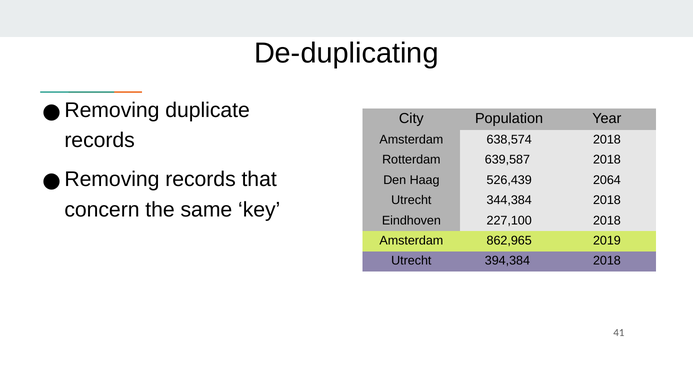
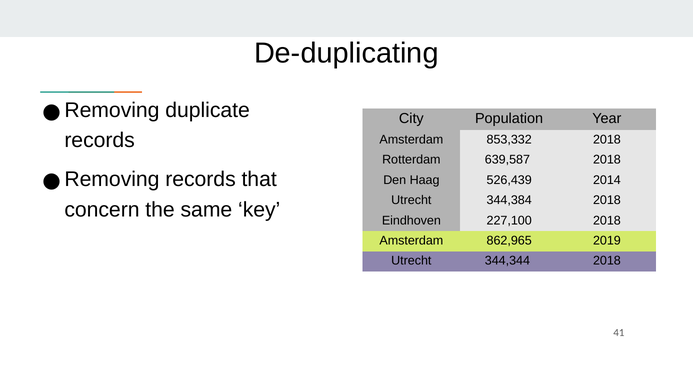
638,574: 638,574 -> 853,332 (509, 140)
2064: 2064 -> 2014 (607, 180)
394,384: 394,384 -> 344,344 (507, 261)
